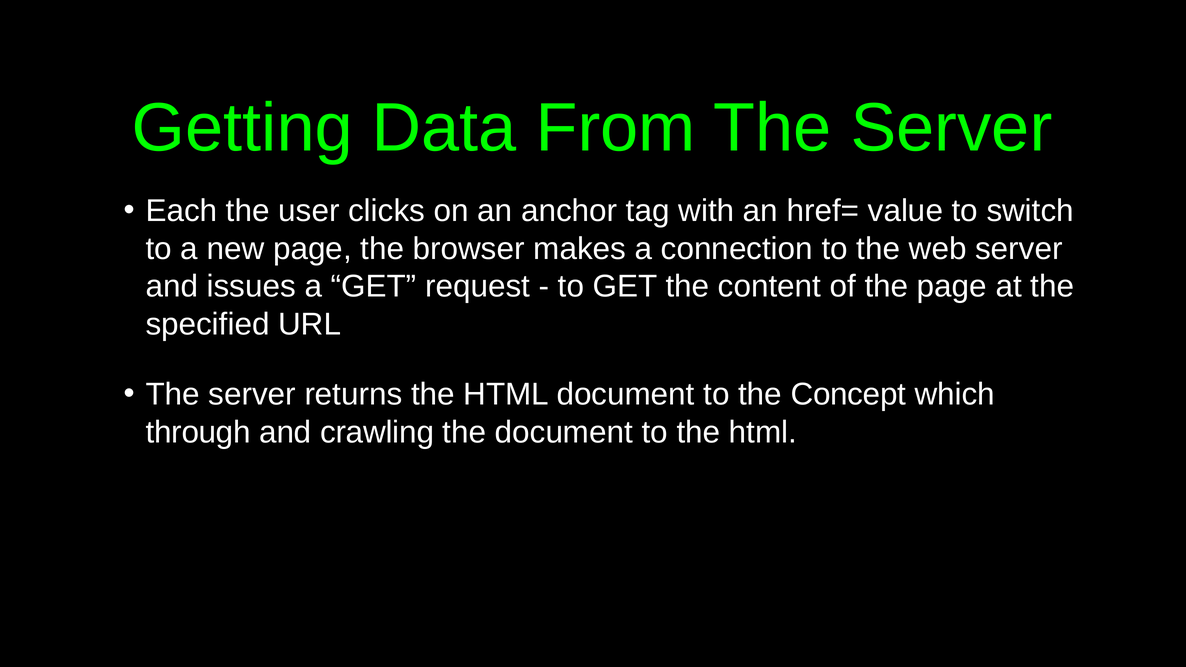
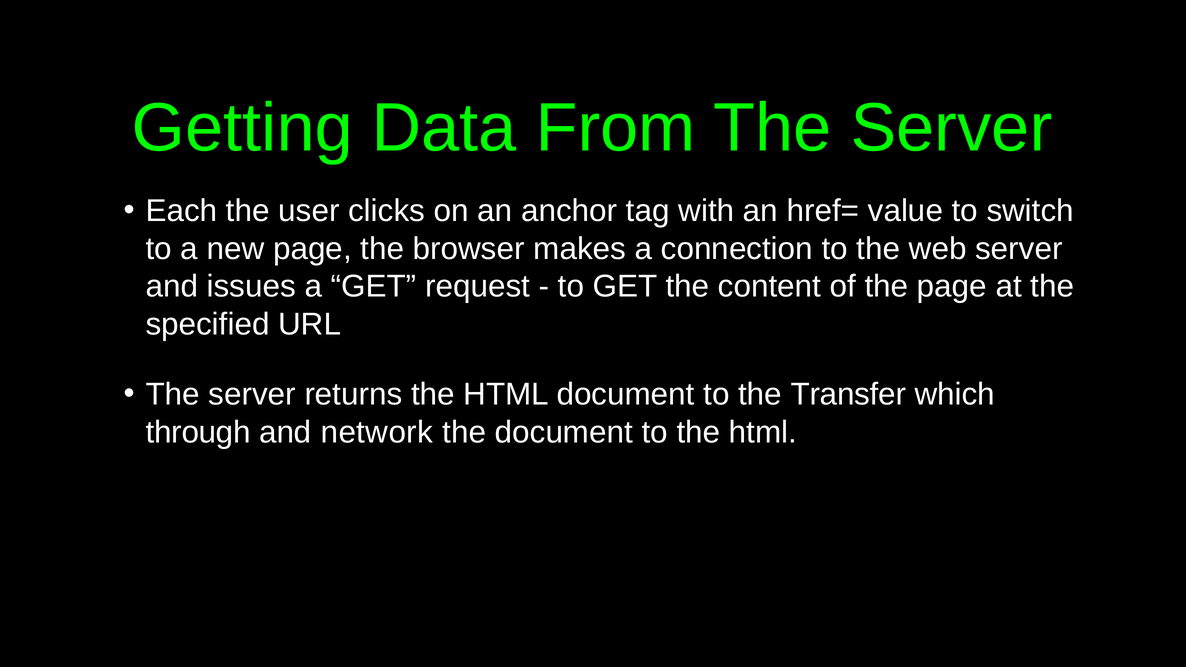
Concept: Concept -> Transfer (848, 395)
crawling: crawling -> network (377, 432)
